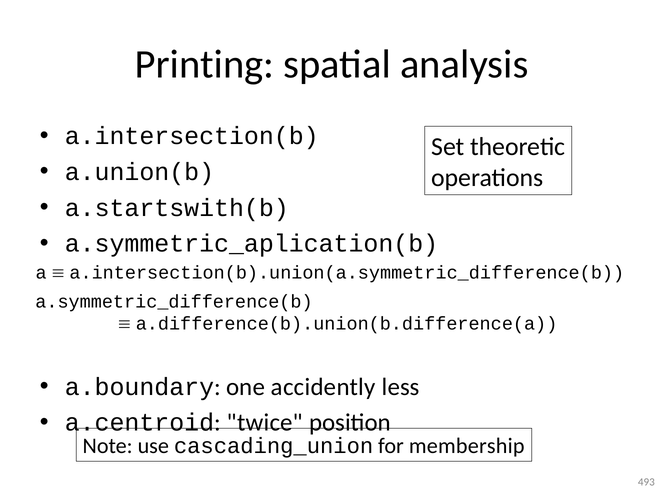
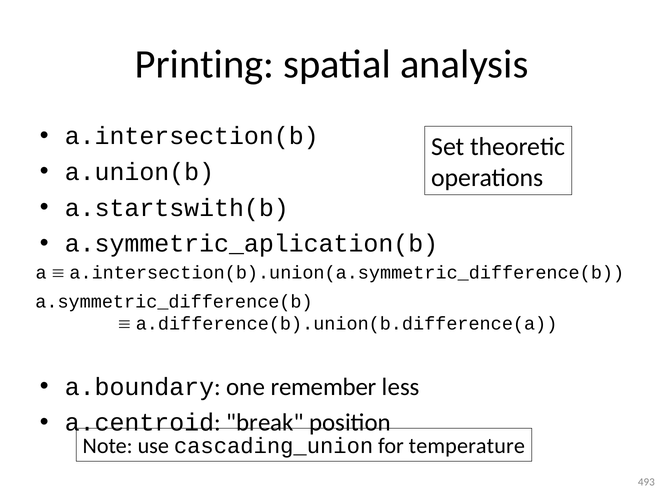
accidently: accidently -> remember (324, 387)
twice: twice -> break (265, 423)
membership: membership -> temperature (467, 446)
